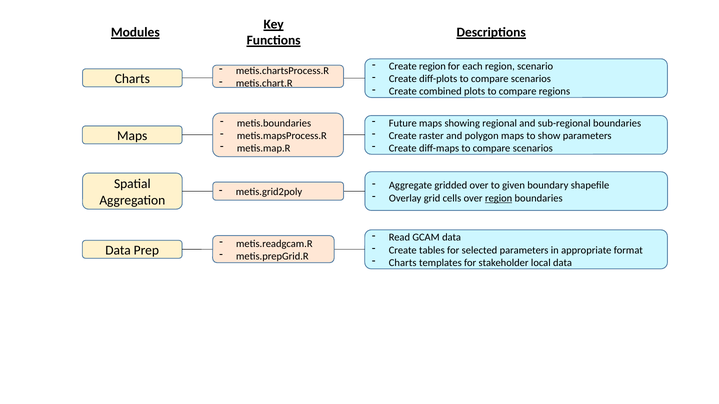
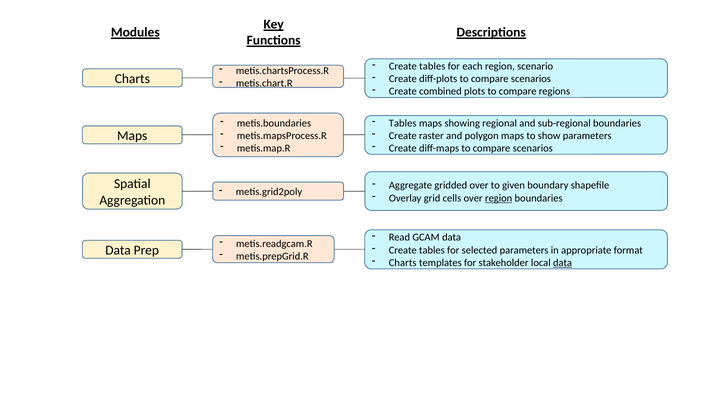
region: region -> tables (432, 66)
Future: Future -> Tables (403, 123)
data underline: none -> present (563, 263)
